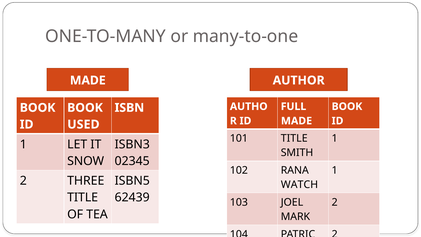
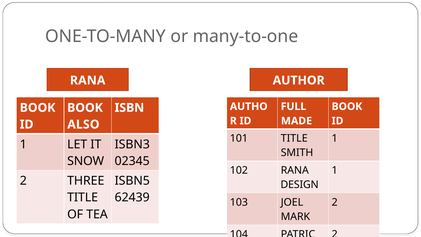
MADE: MADE -> RANA (88, 80)
USED: USED -> ALSO (83, 124)
WATCH: WATCH -> DESIGN (300, 185)
